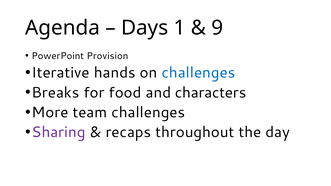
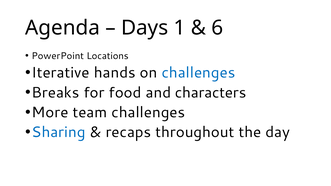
9: 9 -> 6 (217, 28)
Provision: Provision -> Locations (108, 56)
Sharing colour: purple -> blue (58, 132)
